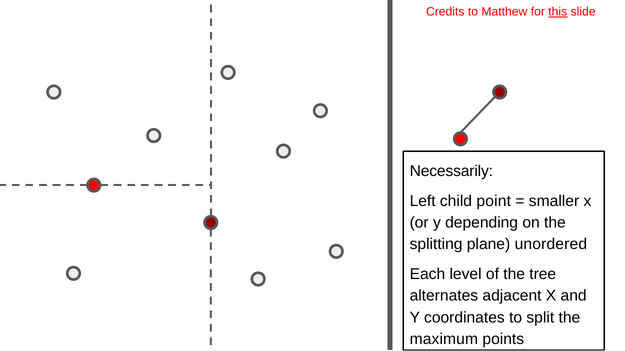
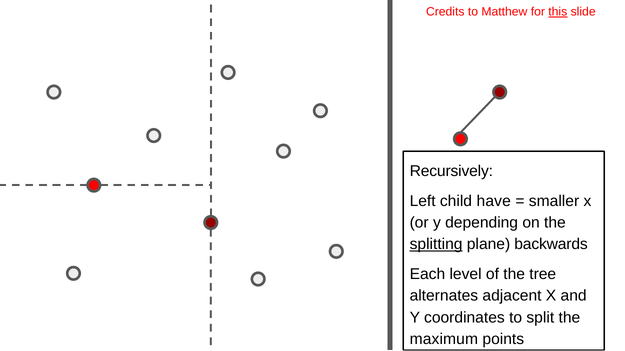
Necessarily: Necessarily -> Recursively (451, 171)
point: point -> have (494, 201)
splitting underline: none -> present (436, 245)
unordered: unordered -> backwards (551, 245)
